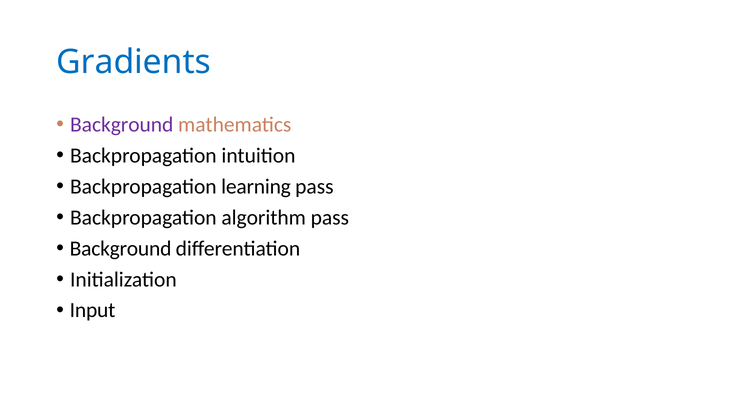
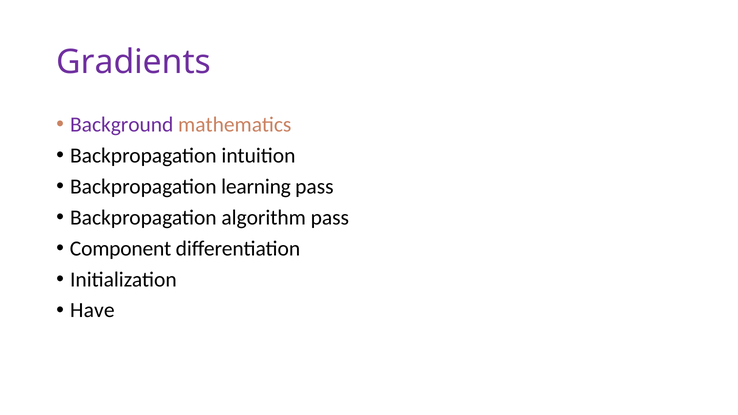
Gradients colour: blue -> purple (134, 62)
Background: Background -> Component (121, 249)
Input: Input -> Have (92, 310)
